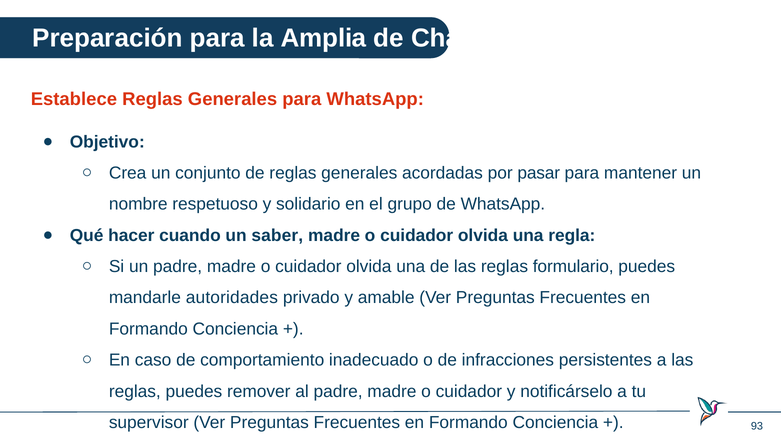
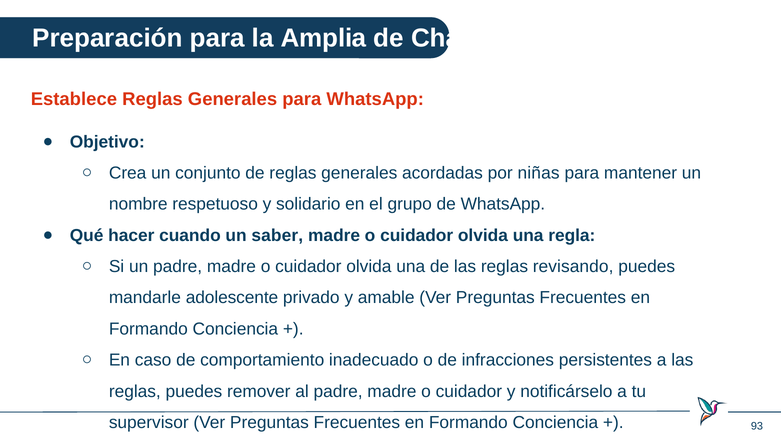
pasar: pasar -> niñas (539, 173)
formulario: formulario -> revisando (573, 267)
autoridades: autoridades -> adolescente (232, 298)
